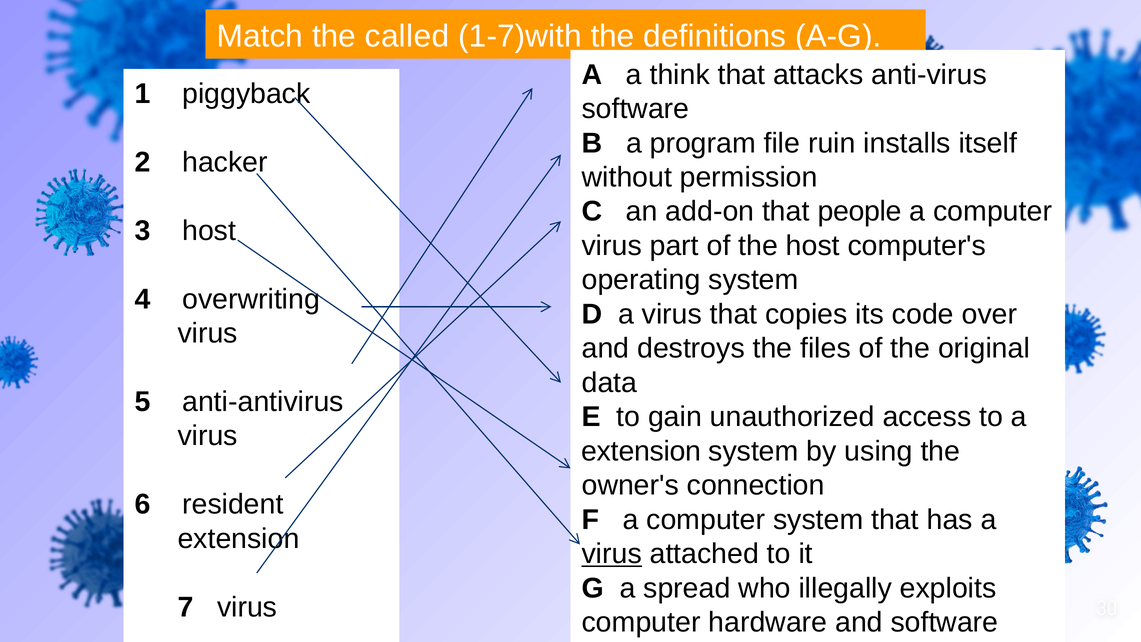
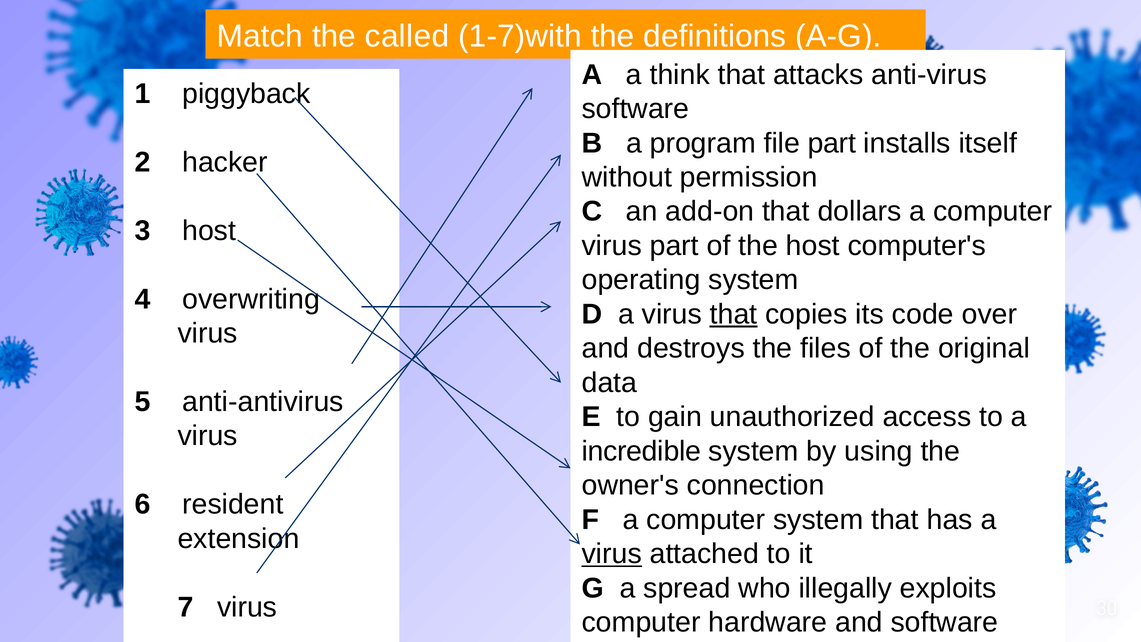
file ruin: ruin -> part (832, 143)
people: people -> dollars (860, 212)
that underline: none -> present (734, 314)
extension: extension -> incredible (641, 451)
